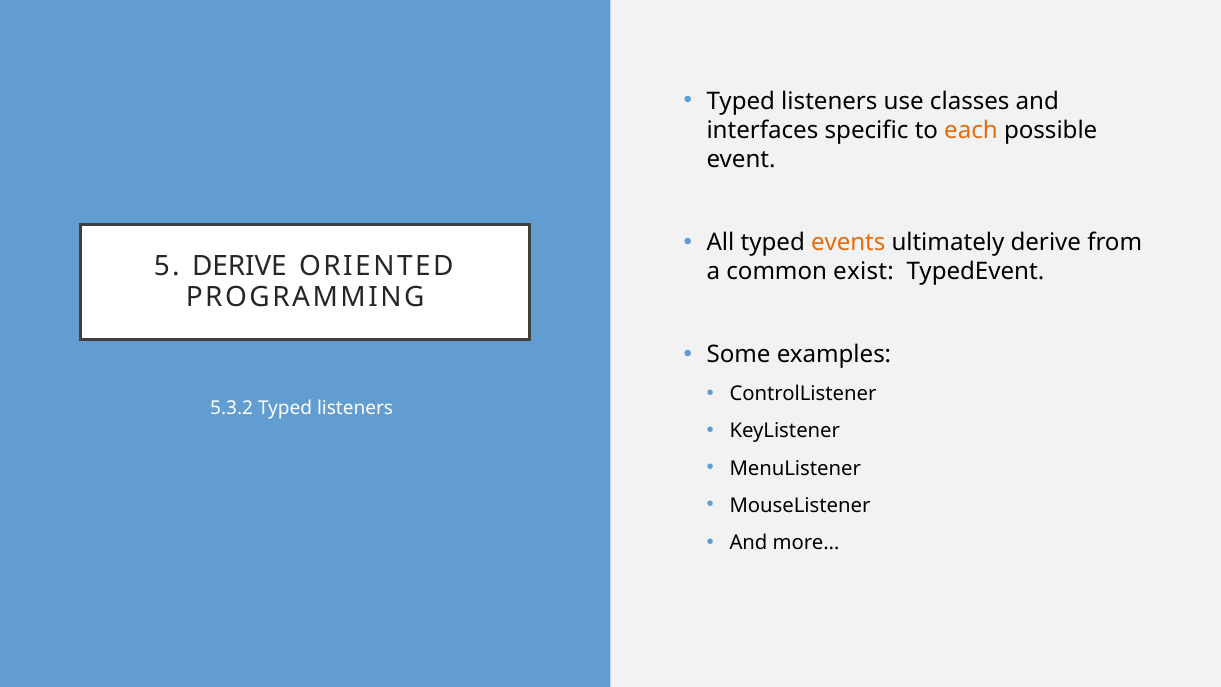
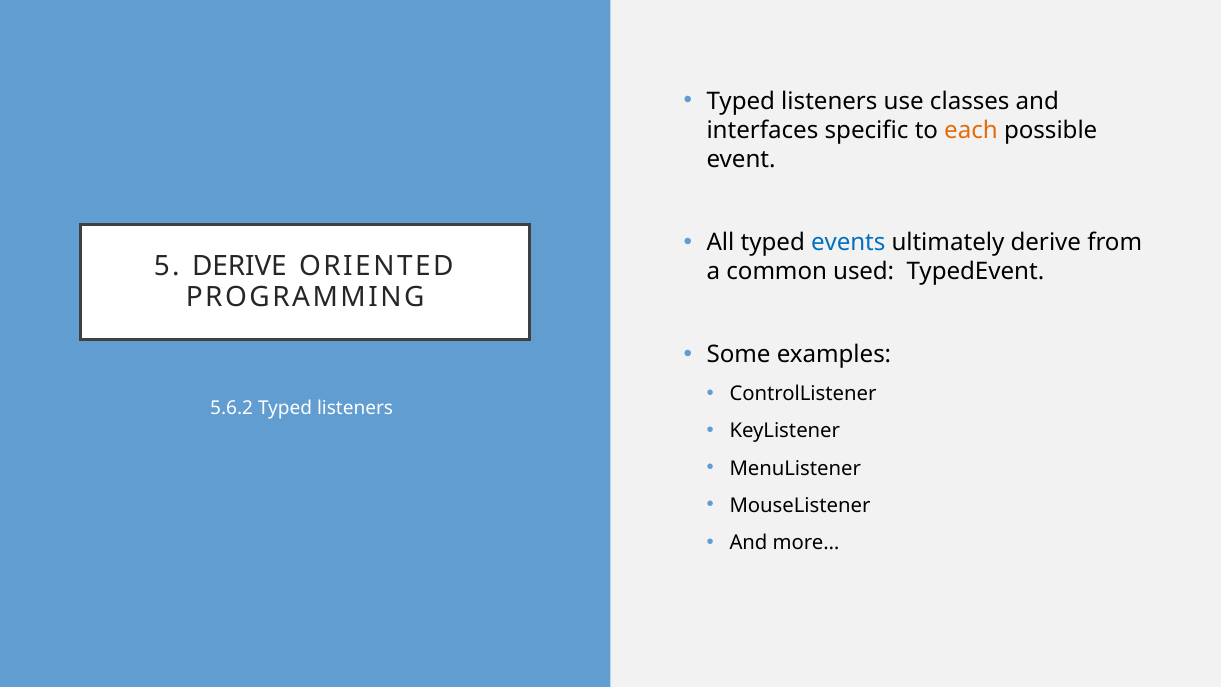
events colour: orange -> blue (848, 243)
exist: exist -> used (864, 272)
5.3.2: 5.3.2 -> 5.6.2 (232, 408)
